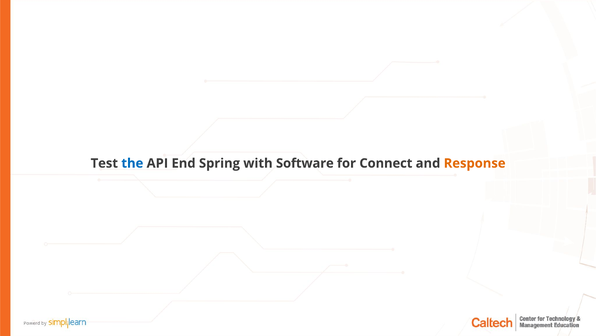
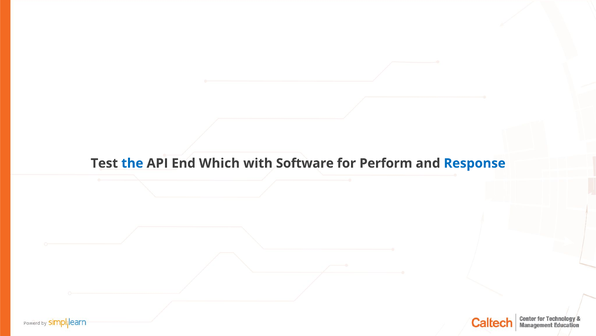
Spring: Spring -> Which (219, 163)
Connect: Connect -> Perform (386, 163)
Response colour: orange -> blue (475, 163)
